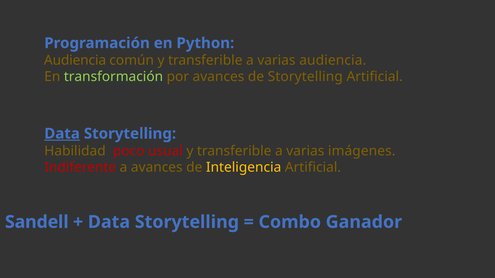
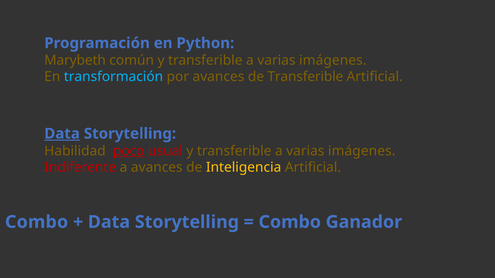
Audiencia: Audiencia -> Marybeth (75, 60)
audiencia: audiencia -> imágenes (333, 60)
transformación colour: light green -> light blue (113, 77)
de Storytelling: Storytelling -> Transferible (305, 77)
poco underline: none -> present (129, 151)
Sandell: Sandell -> Combo (37, 222)
